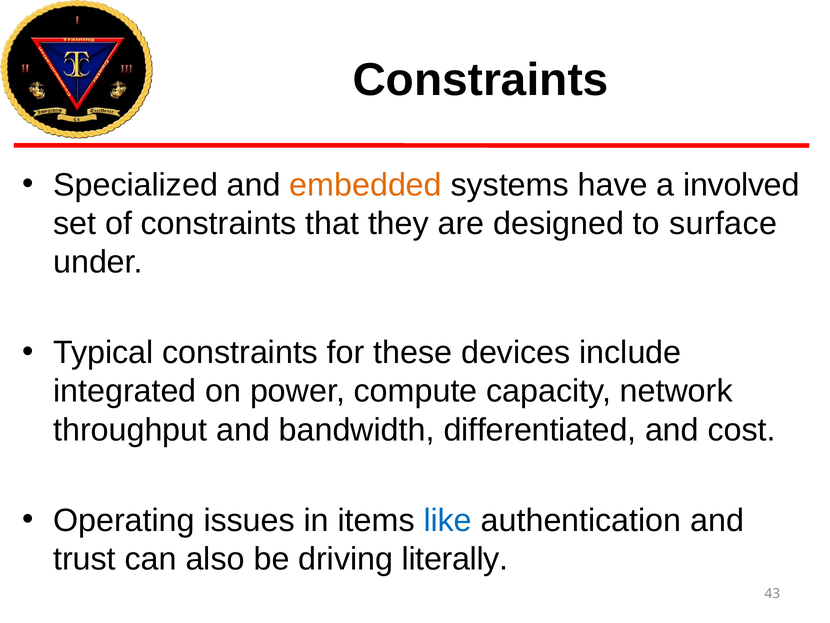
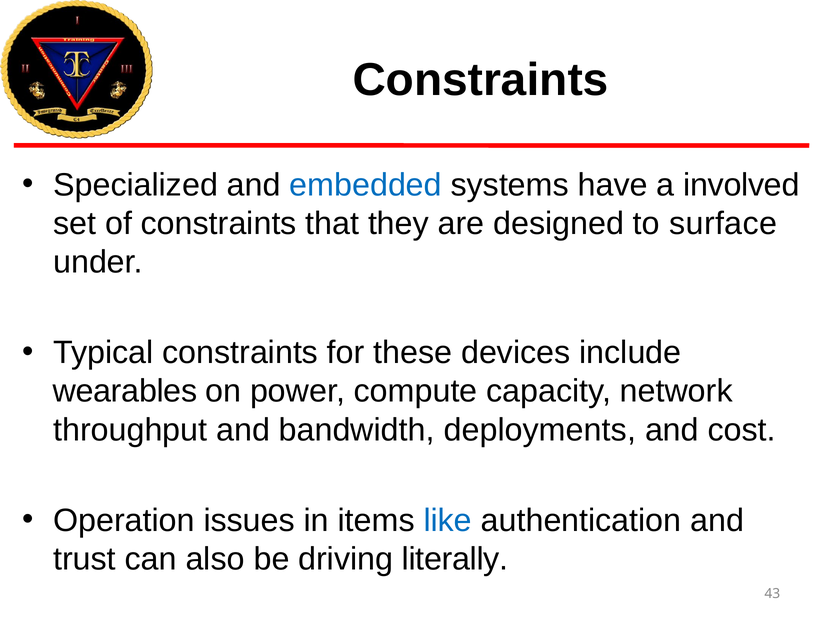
embedded colour: orange -> blue (366, 185)
integrated: integrated -> wearables (125, 391)
differentiated: differentiated -> deployments (540, 430)
Operating: Operating -> Operation (124, 520)
